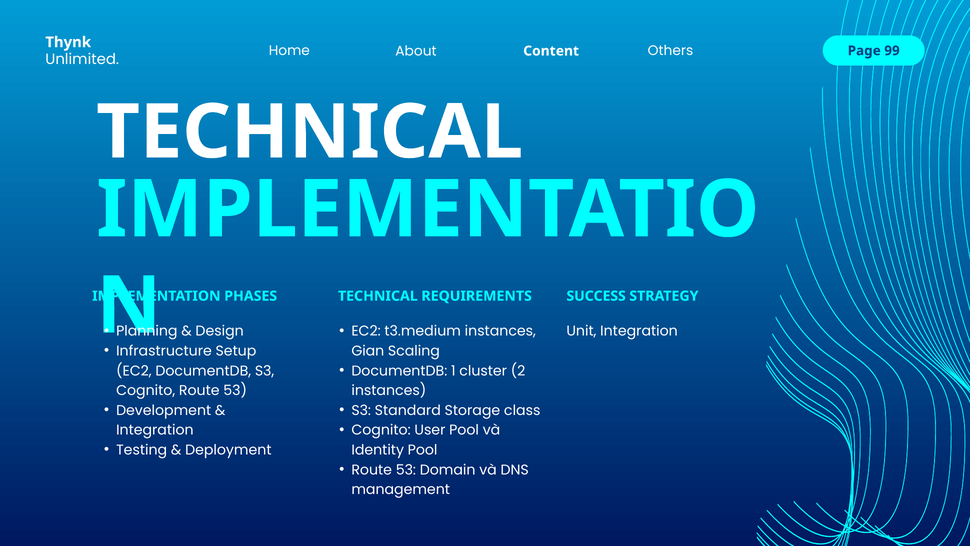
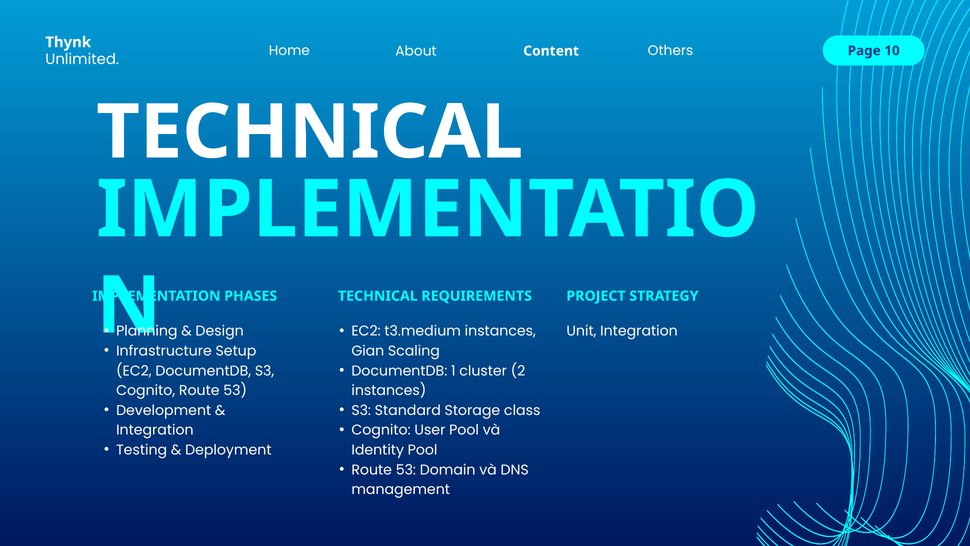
99: 99 -> 10 (892, 51)
SUCCESS: SUCCESS -> PROJECT (596, 296)
